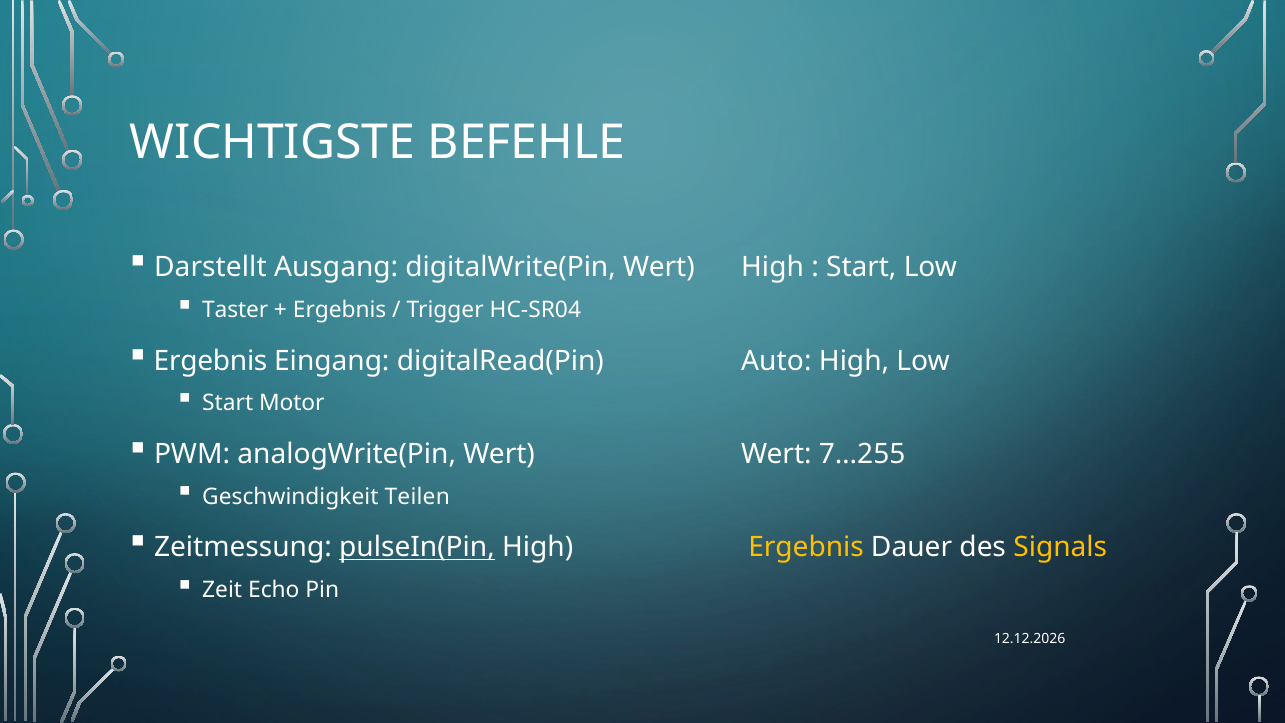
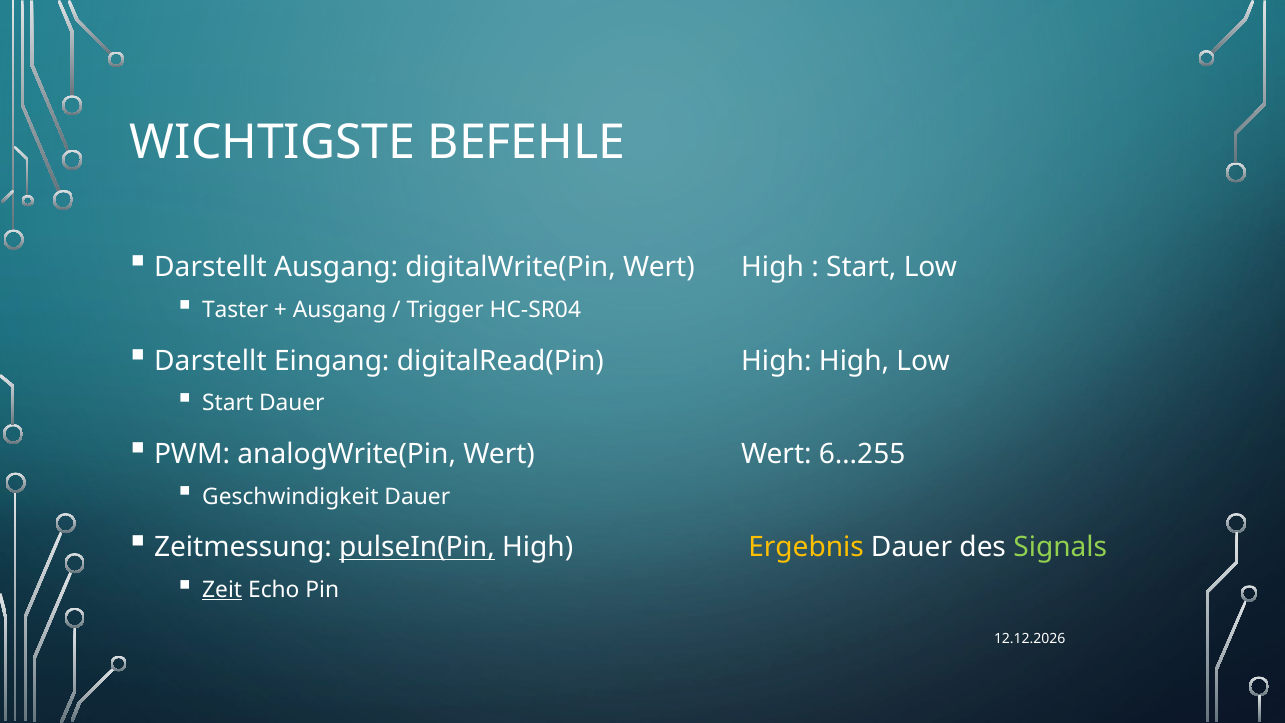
Ergebnis: Ergebnis -> Ausgang (340, 310)
Ergebnis: Ergebnis -> Darstellt (210, 361)
digitalRead(Pin Auto: Auto -> High (776, 361)
Start Motor: Motor -> Dauer (292, 403)
7…255: 7…255 -> 6…255 (862, 454)
Geschwindigkeit Teilen: Teilen -> Dauer (417, 496)
Signals colour: yellow -> light green (1060, 547)
Zeit underline: none -> present (222, 590)
